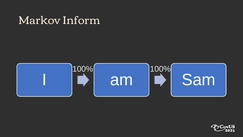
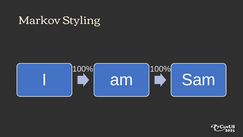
Inform: Inform -> Styling (81, 20)
